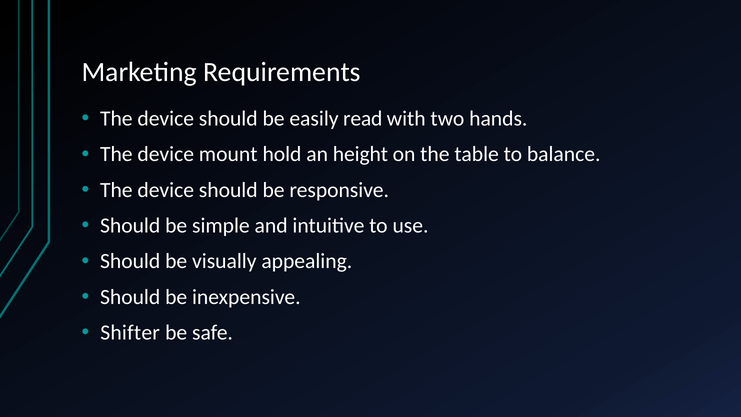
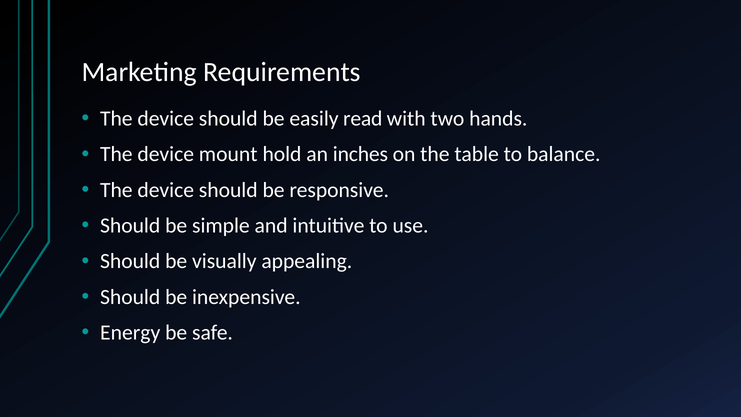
height: height -> inches (360, 154)
Shifter: Shifter -> Energy (130, 333)
